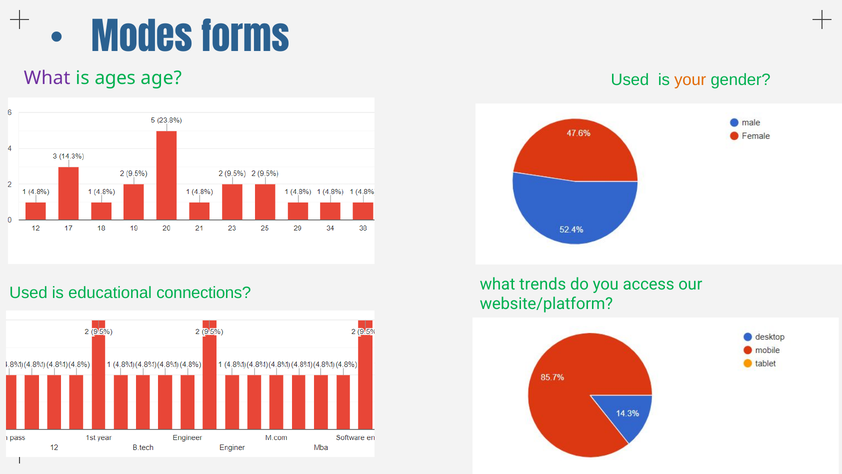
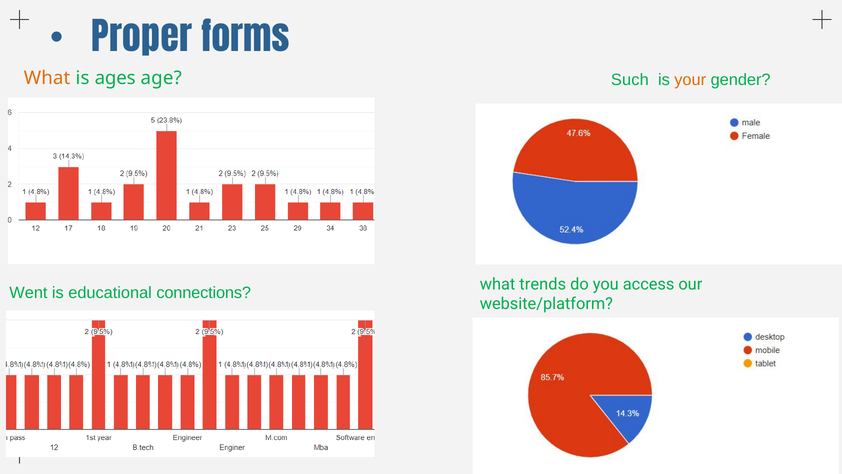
Modes: Modes -> Proper (142, 39)
What colour: purple -> orange (47, 78)
age Used: Used -> Such (630, 80)
Used: Used -> Went (28, 292)
